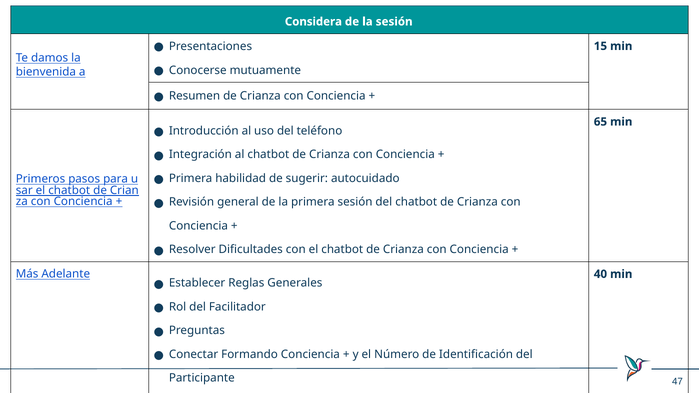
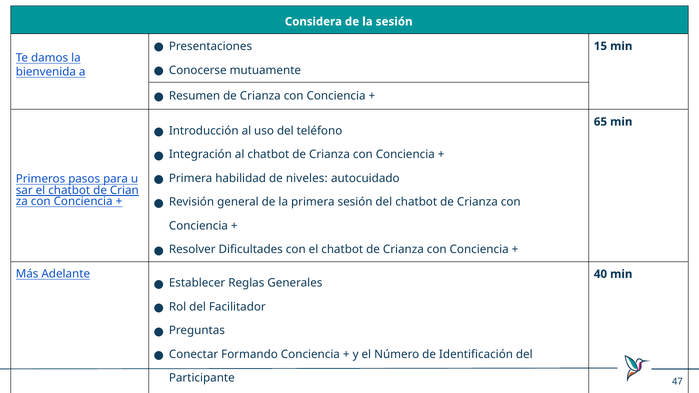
sugerir: sugerir -> niveles (307, 178)
